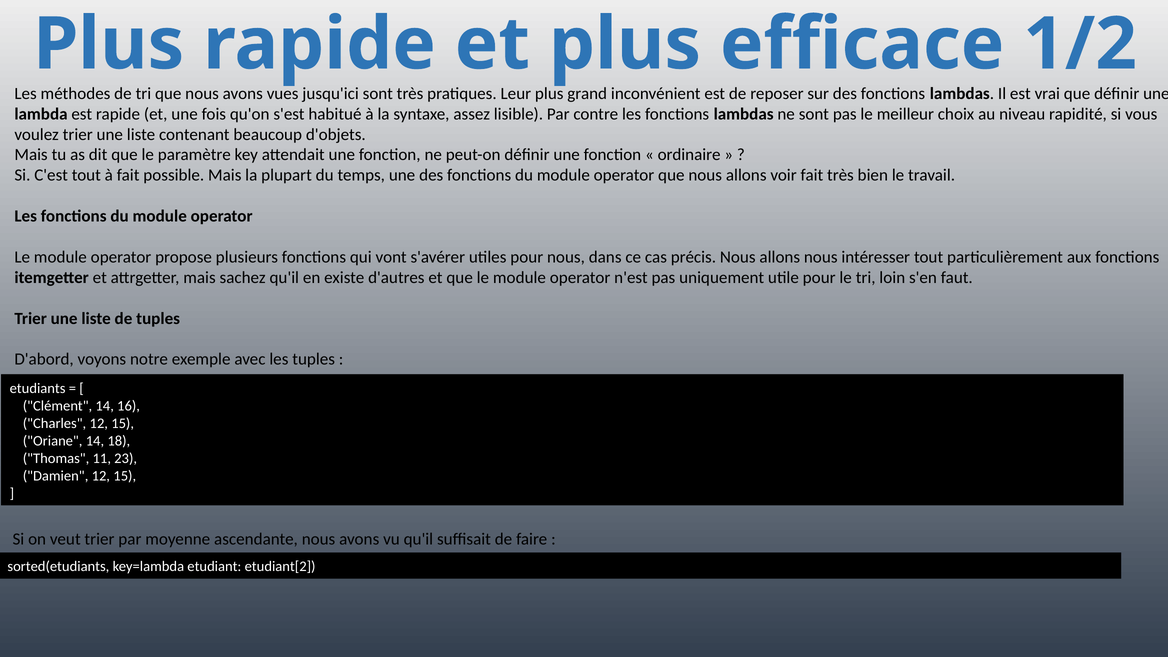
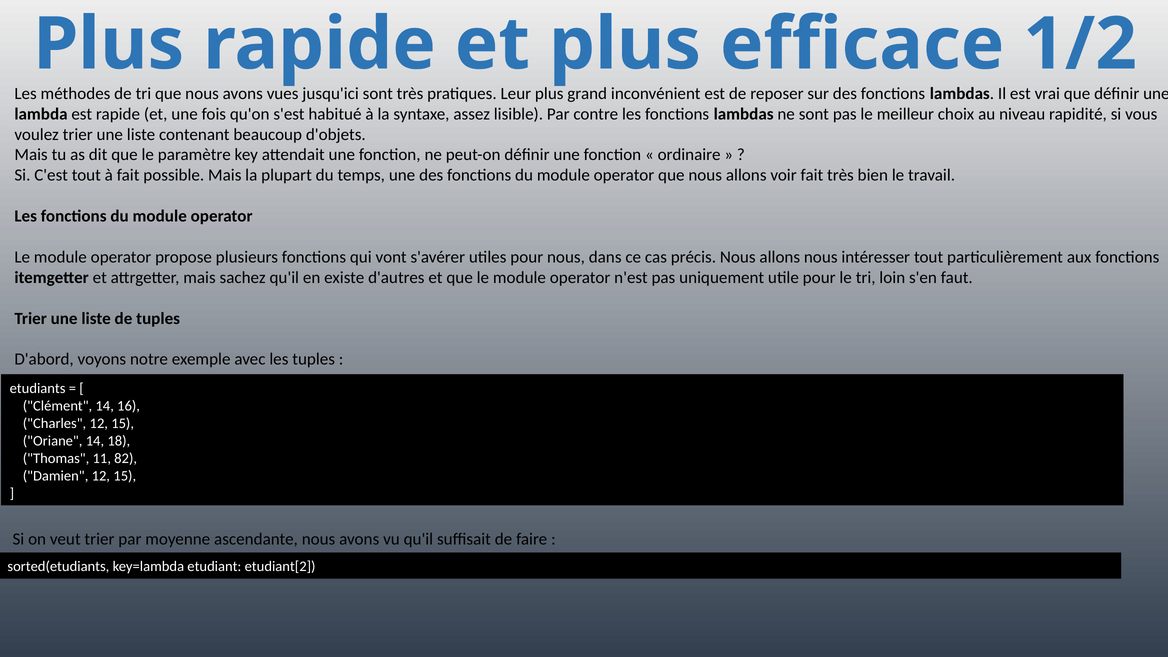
23: 23 -> 82 (126, 458)
